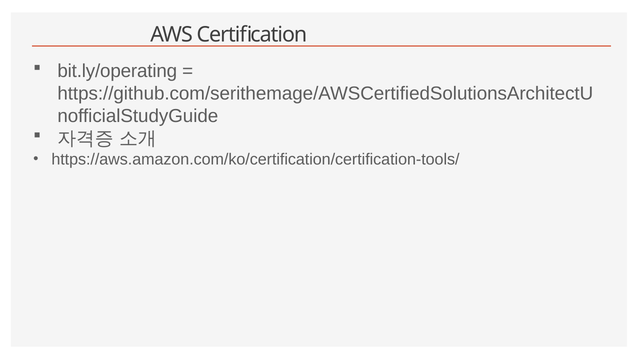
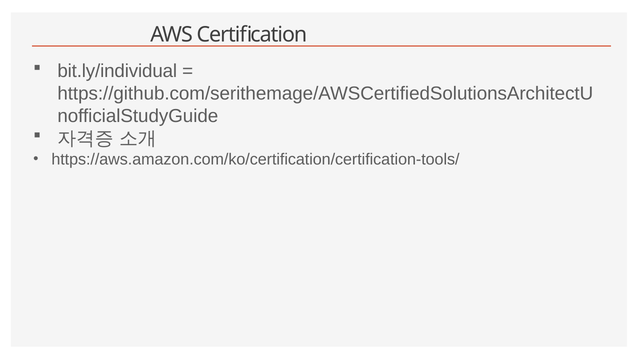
bit.ly/operating: bit.ly/operating -> bit.ly/individual (117, 71)
